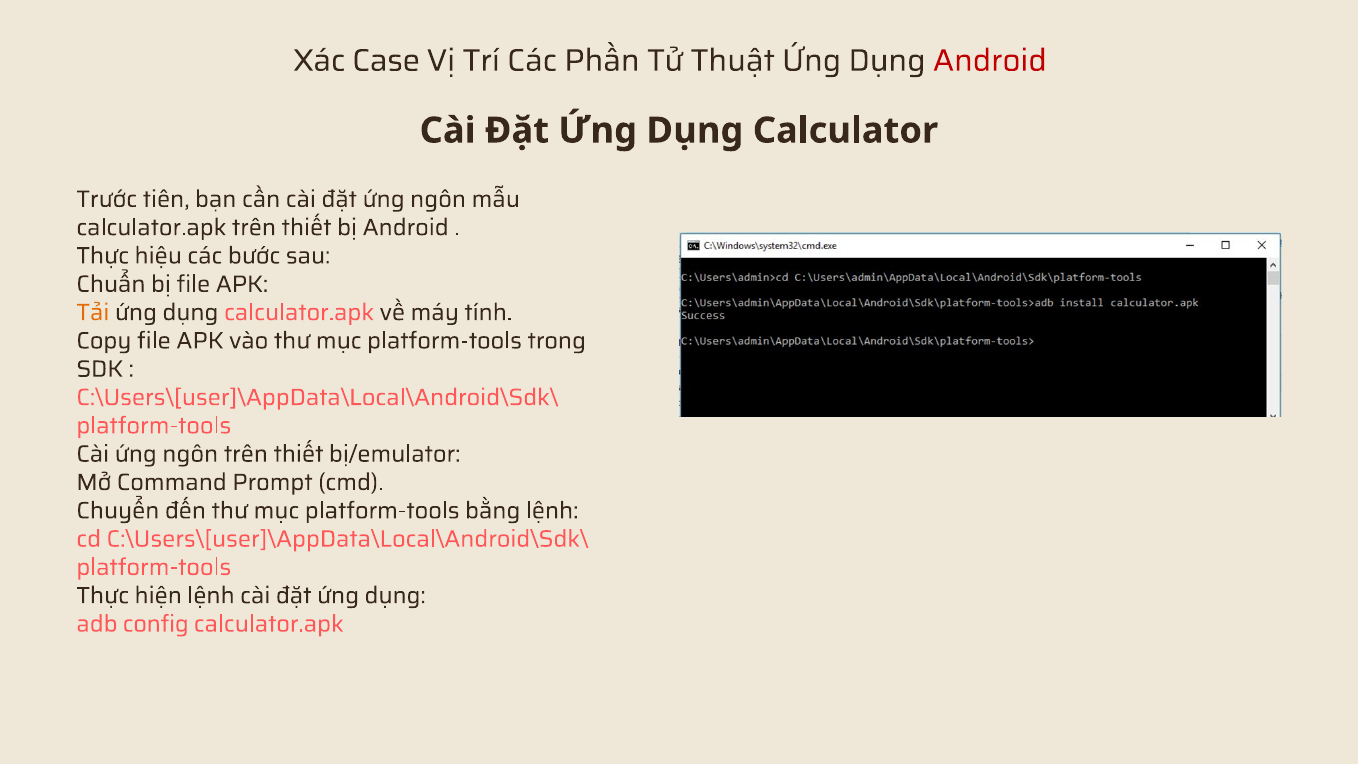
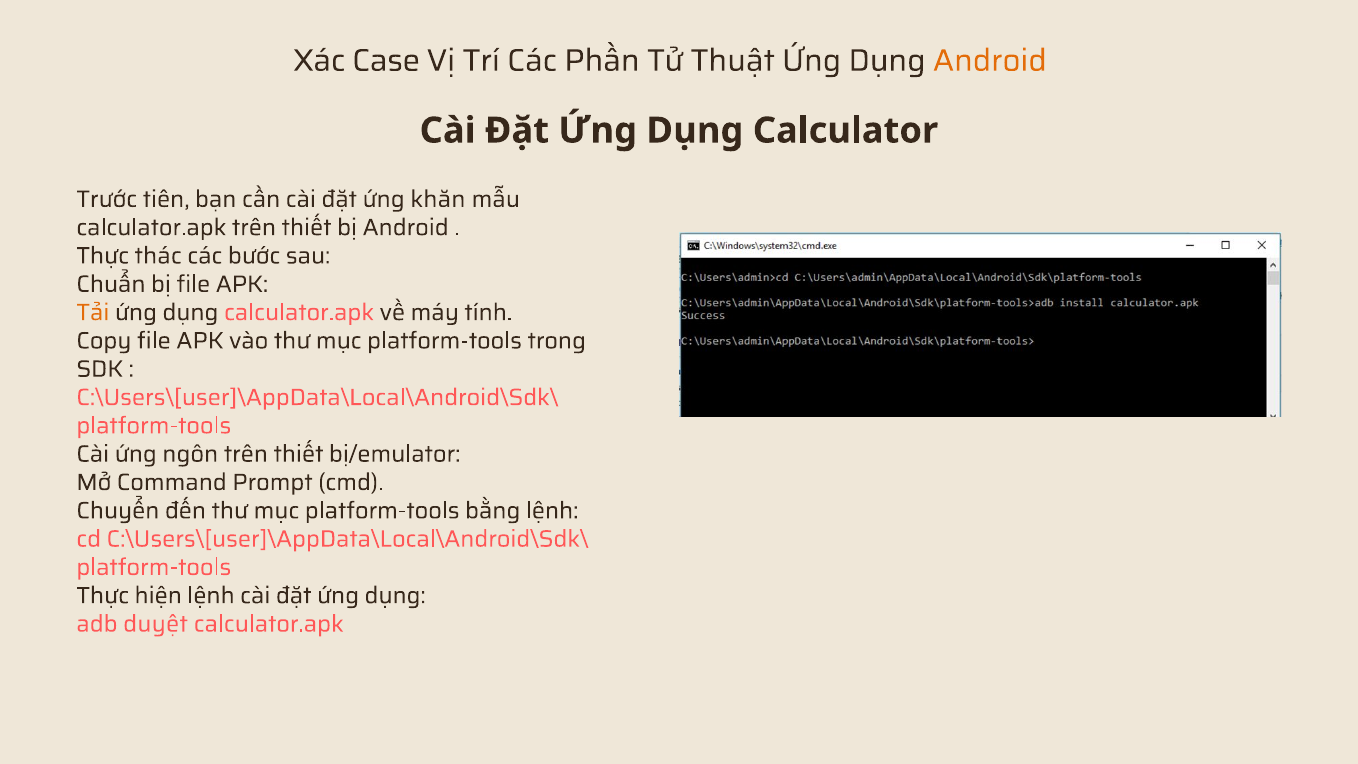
Android colour: red -> orange (990, 60)
đặt ứng ngôn: ngôn -> khăn (438, 199)
hiệu: hiệu -> thác (158, 256)
config: config -> duyệt (156, 624)
